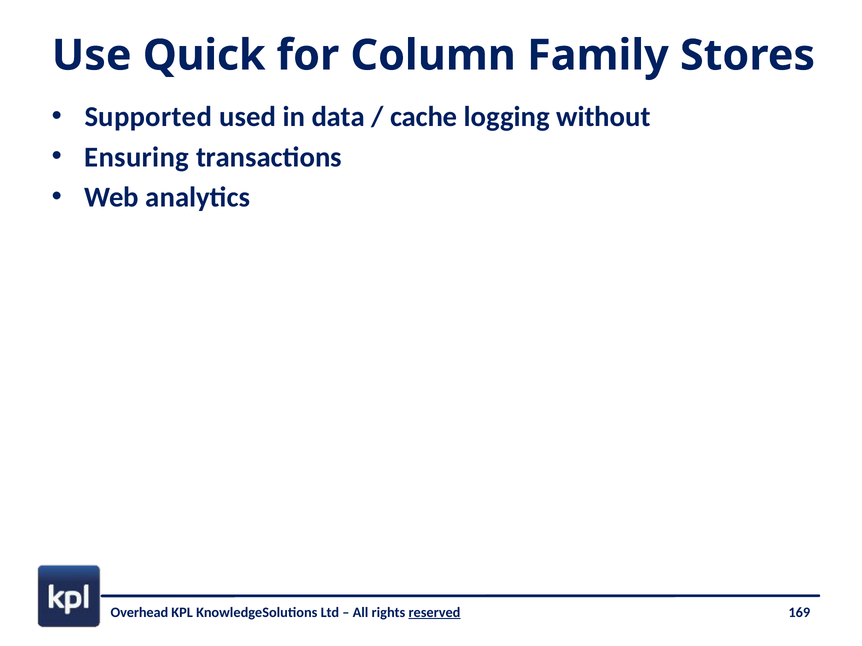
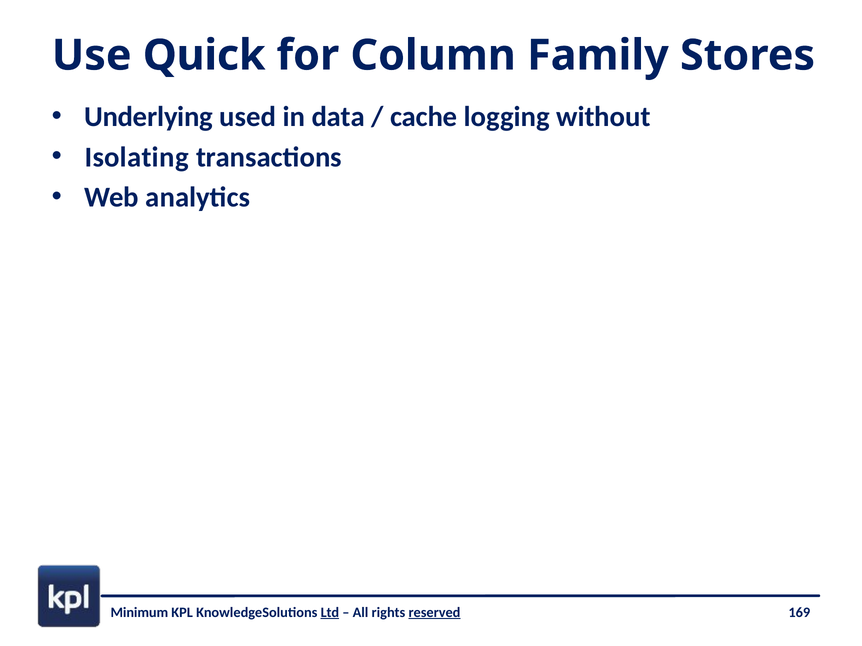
Supported: Supported -> Underlying (149, 117)
Ensuring: Ensuring -> Isolating (137, 157)
Overhead: Overhead -> Minimum (139, 613)
Ltd underline: none -> present (330, 613)
